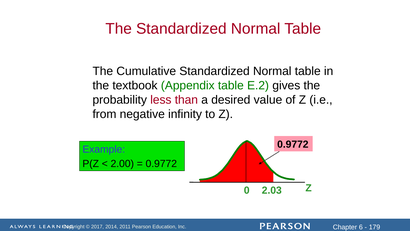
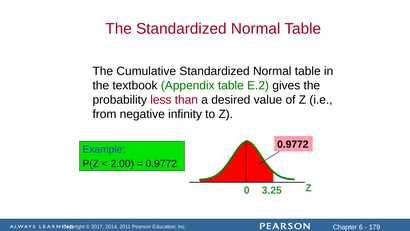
2.03: 2.03 -> 3.25 (272, 190)
